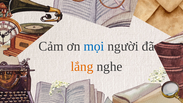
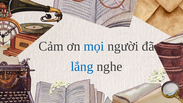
lắng colour: orange -> blue (82, 67)
